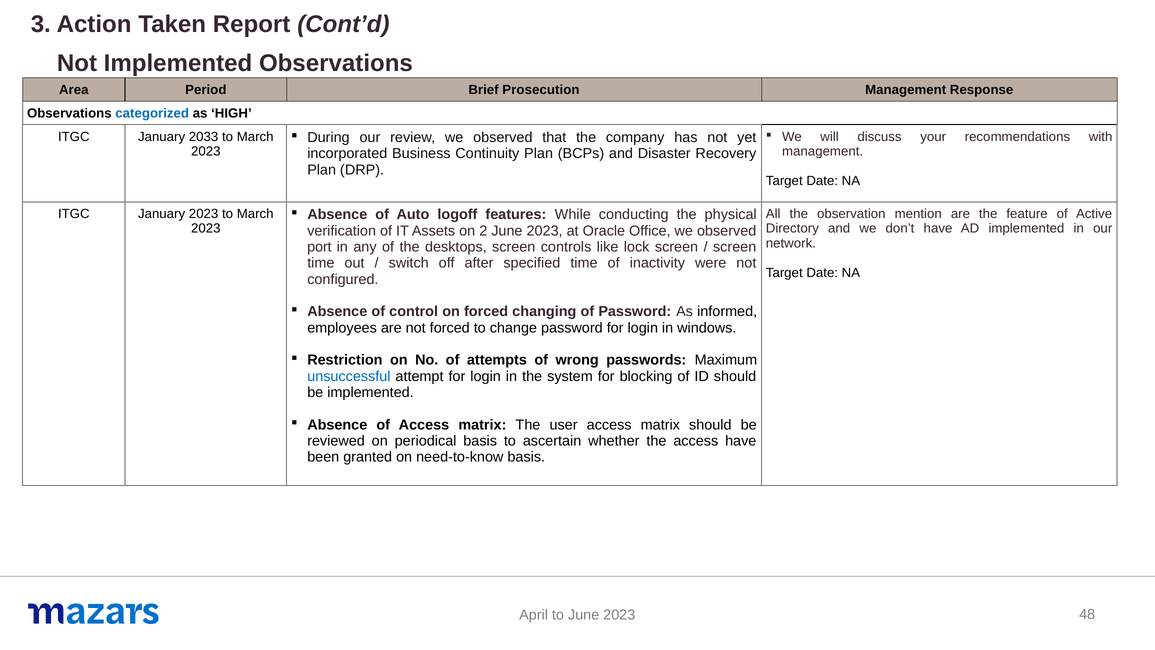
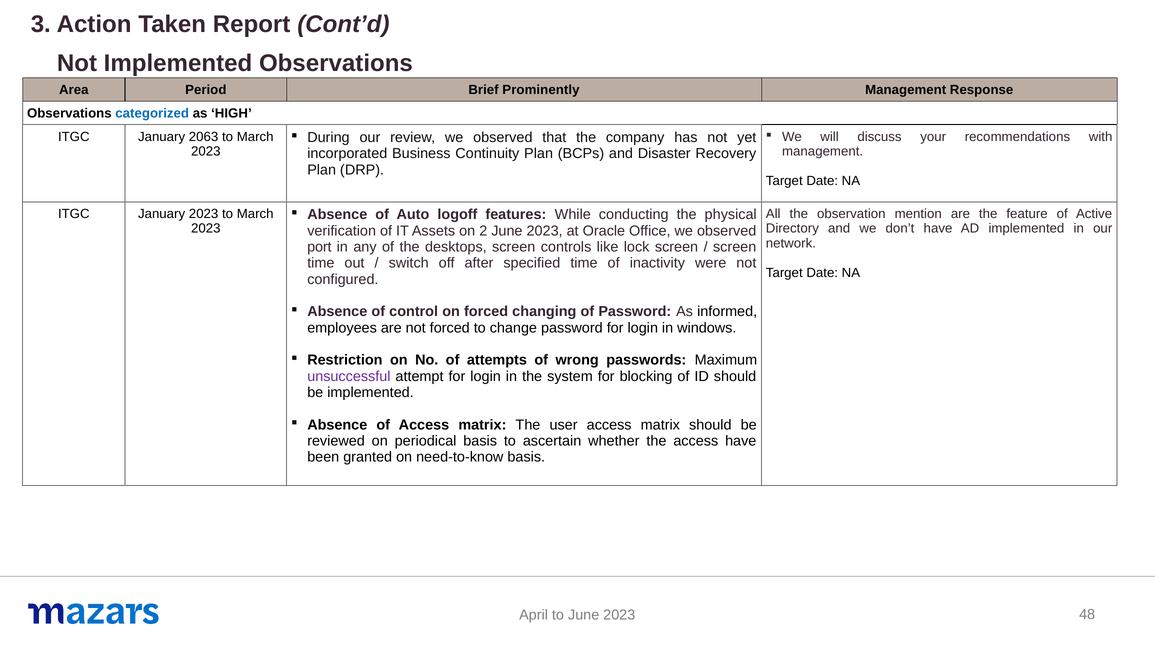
Prosecution: Prosecution -> Prominently (541, 90)
2033: 2033 -> 2063 (204, 137)
unsuccessful colour: blue -> purple (349, 376)
